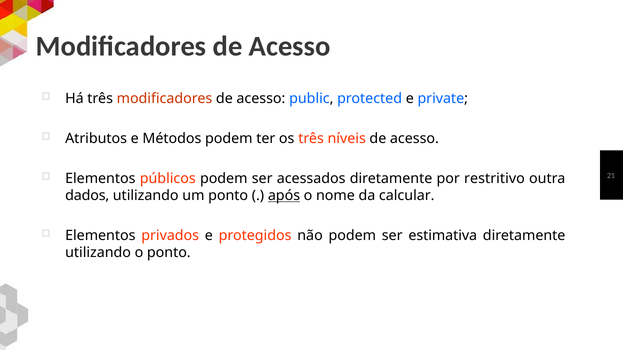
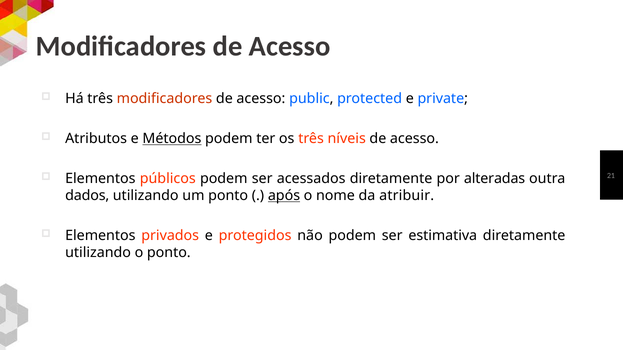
Métodos underline: none -> present (172, 139)
restritivo: restritivo -> alteradas (495, 179)
calcular: calcular -> atribuir (407, 196)
